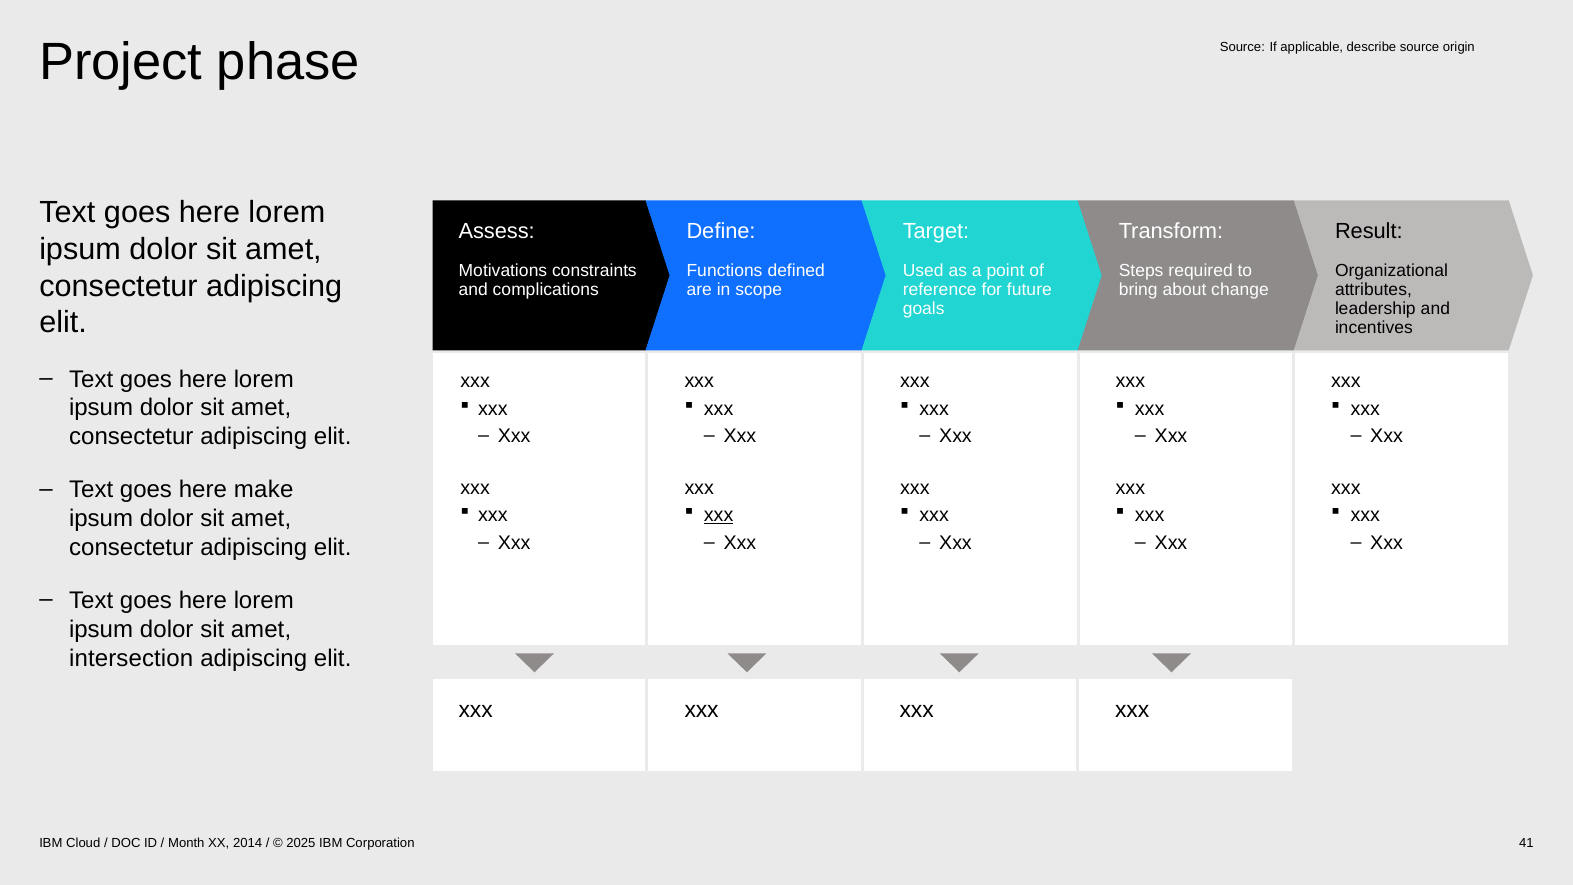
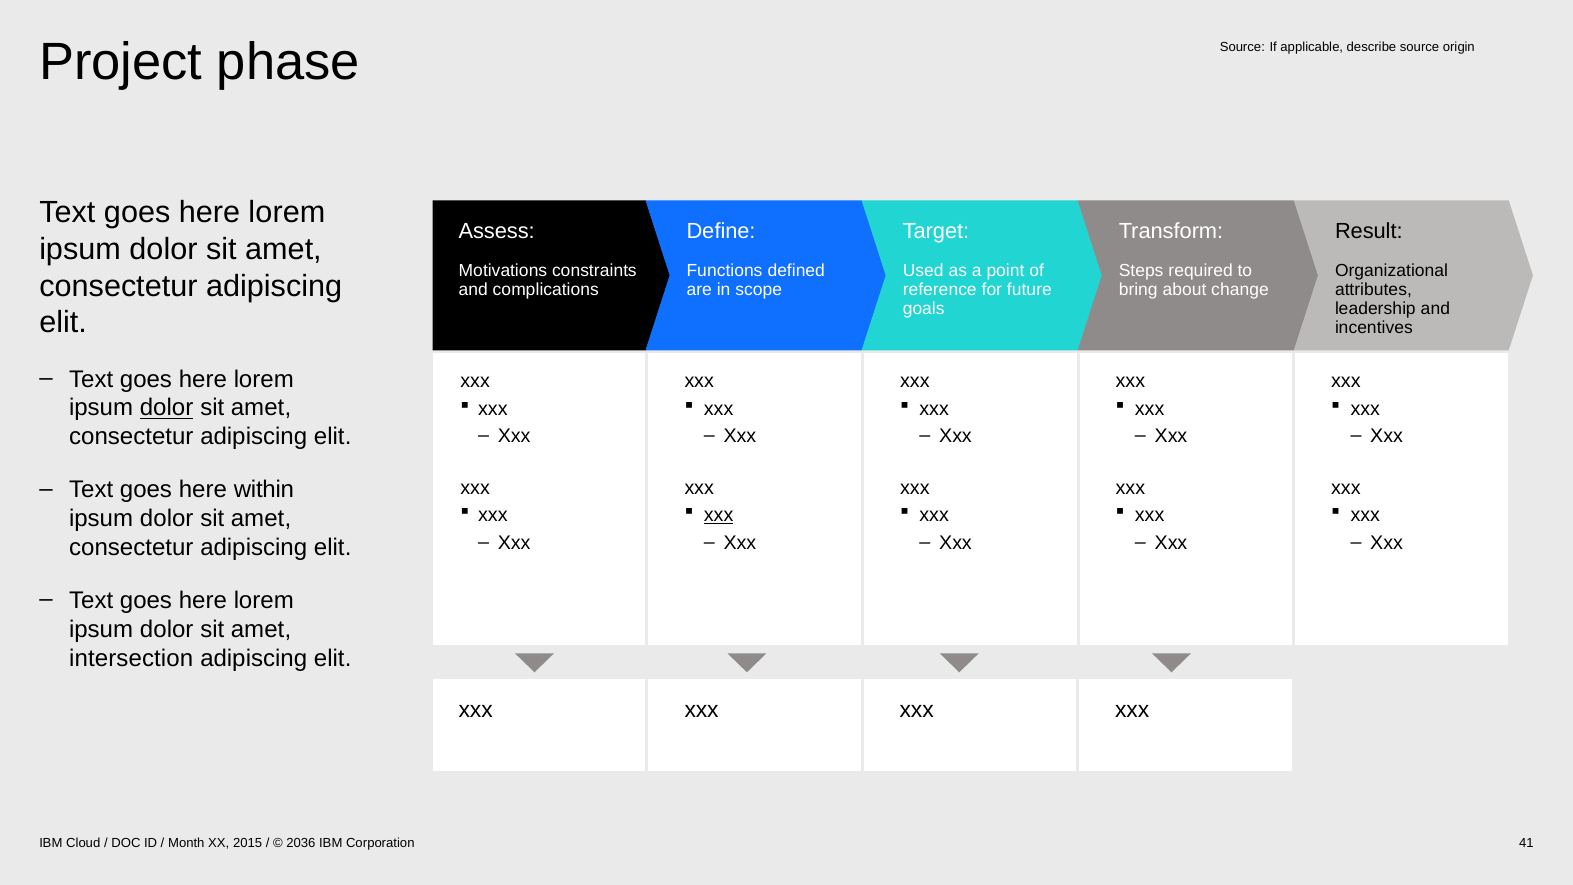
dolor underline: none -> present (167, 408)
make: make -> within (264, 490)
2014: 2014 -> 2015 (248, 843)
2025: 2025 -> 2036 (301, 843)
